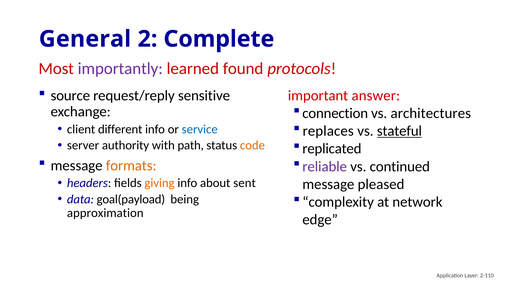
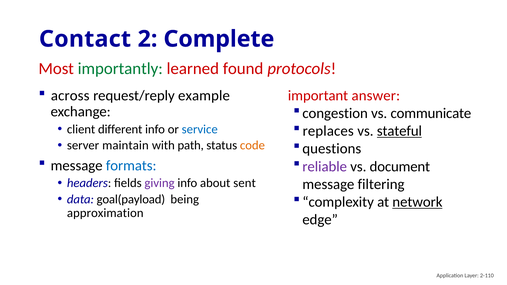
General: General -> Contact (85, 39)
importantly colour: purple -> green (120, 69)
source: source -> across (70, 96)
sensitive: sensitive -> example (204, 96)
connection: connection -> congestion (335, 113)
architectures: architectures -> communicate (431, 113)
authority: authority -> maintain (125, 146)
replicated: replicated -> questions (332, 149)
formats colour: orange -> blue (131, 166)
continued: continued -> document (400, 167)
giving colour: orange -> purple (160, 183)
pleased: pleased -> filtering (381, 184)
network underline: none -> present (417, 202)
